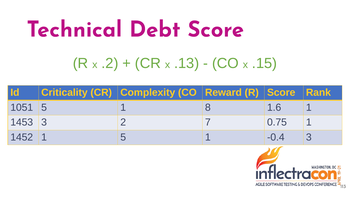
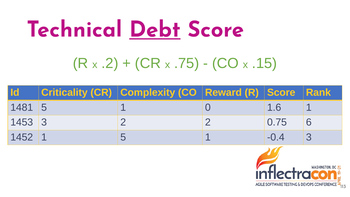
Debt underline: none -> present (155, 29)
.13: .13 -> .75 (187, 63)
1051: 1051 -> 1481 (22, 107)
8: 8 -> 0 (208, 107)
2 7: 7 -> 2 (208, 122)
0.75 1: 1 -> 6 (309, 122)
